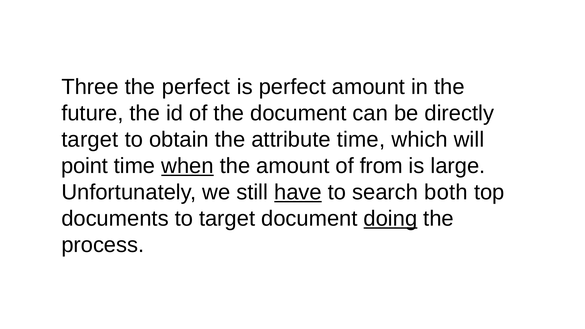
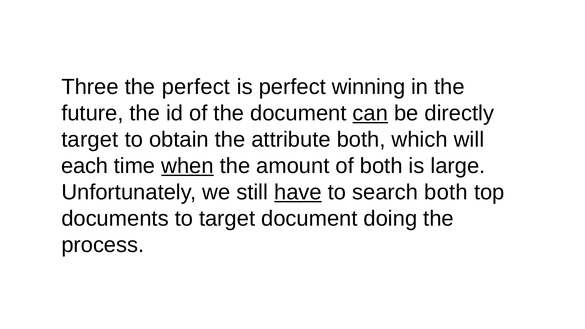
perfect amount: amount -> winning (369, 87)
can underline: none -> present (370, 113)
attribute time: time -> both (361, 140)
point: point -> each (85, 166)
of from: from -> both (381, 166)
doing underline: present -> none (390, 219)
